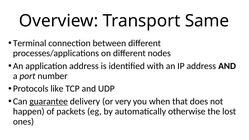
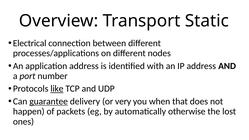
Same: Same -> Static (207, 21)
Terminal: Terminal -> Electrical (30, 43)
like underline: none -> present (57, 89)
